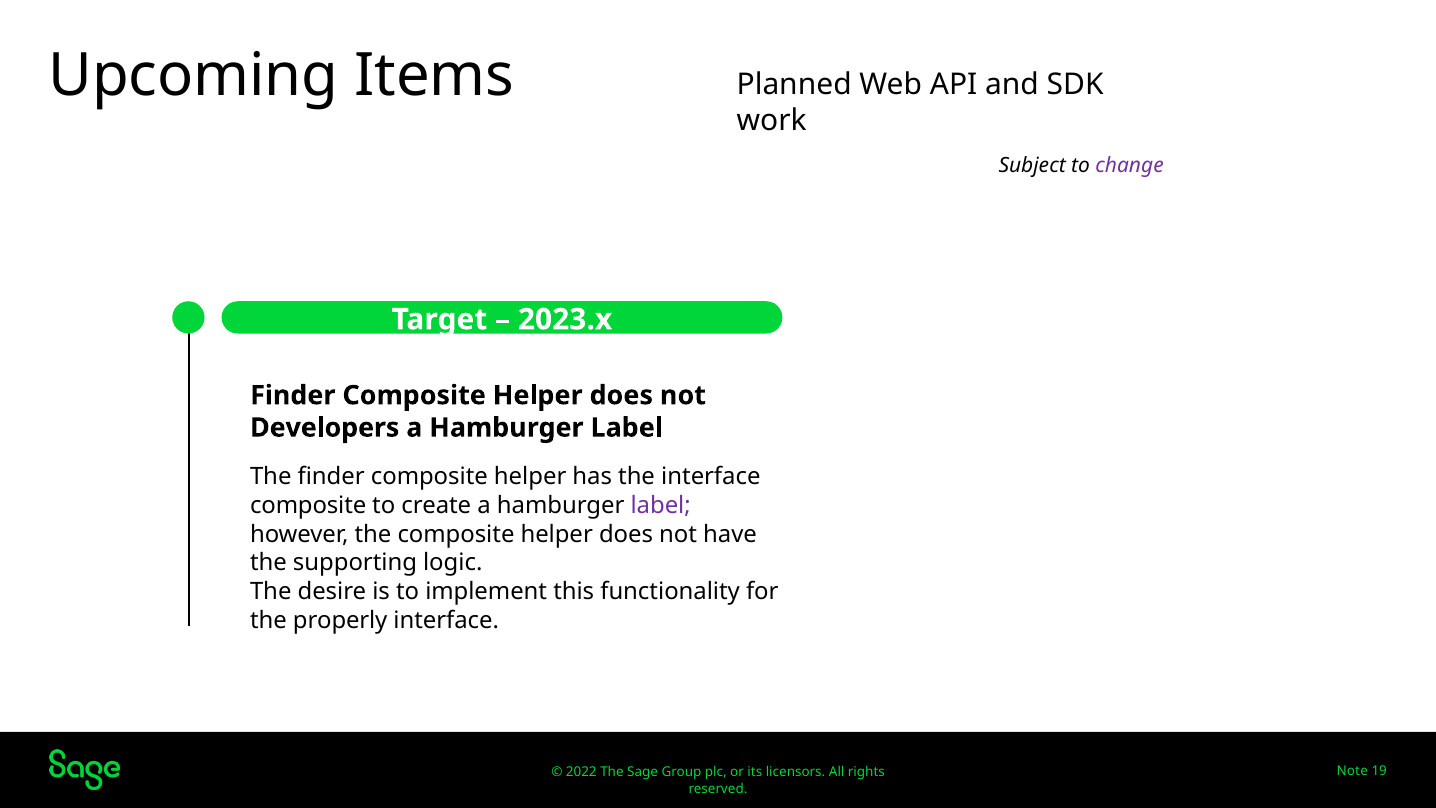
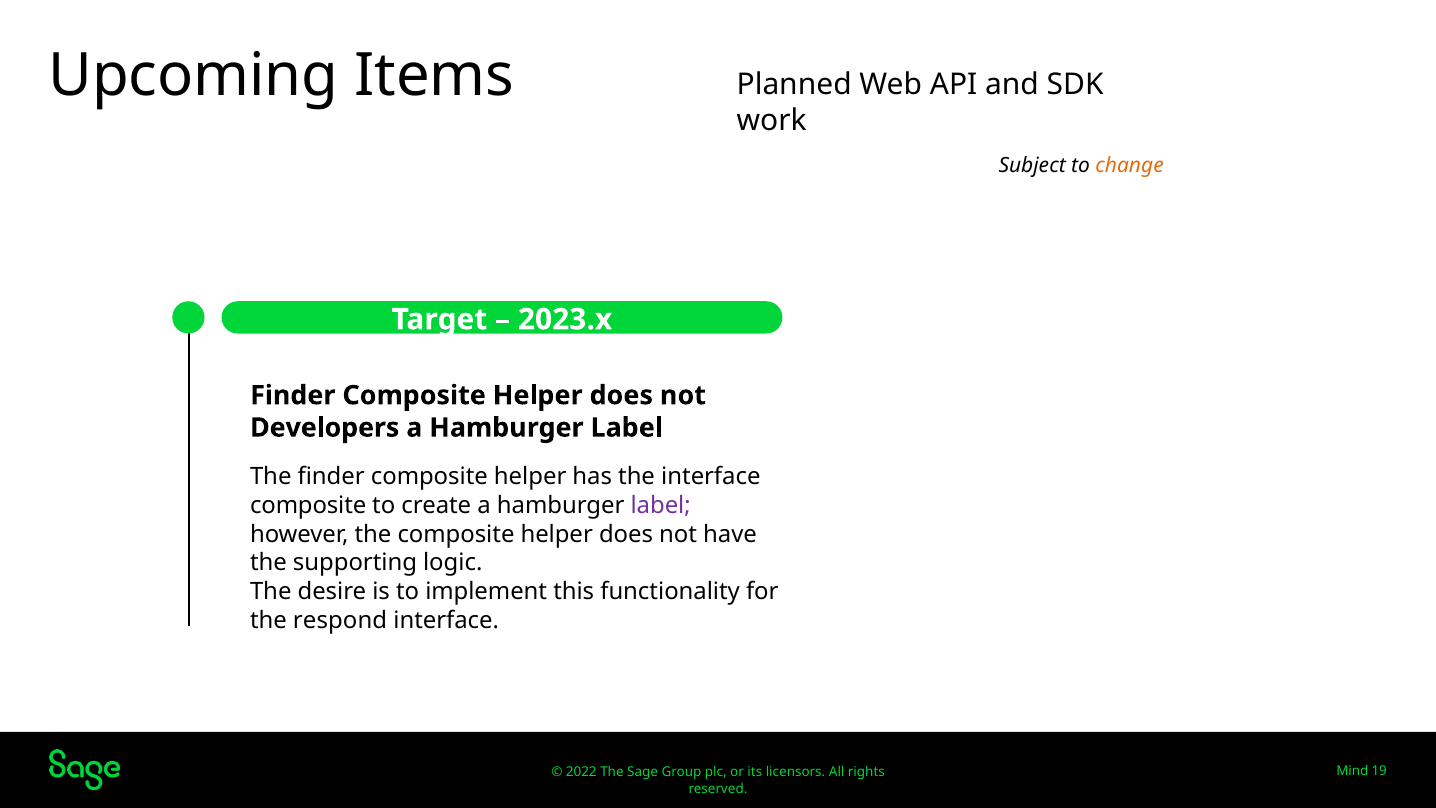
change colour: purple -> orange (1130, 165)
properly: properly -> respond (340, 620)
Note: Note -> Mind (1352, 771)
